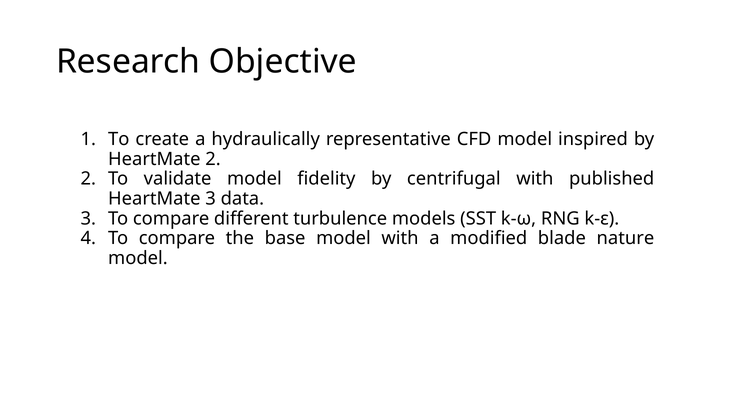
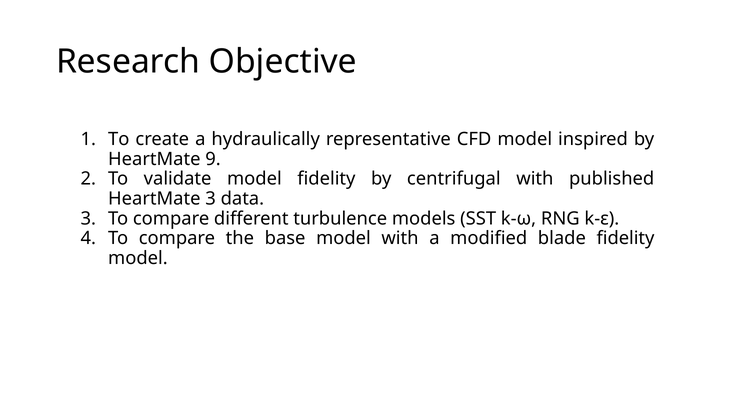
HeartMate 2: 2 -> 9 (213, 159)
blade nature: nature -> fidelity (625, 239)
